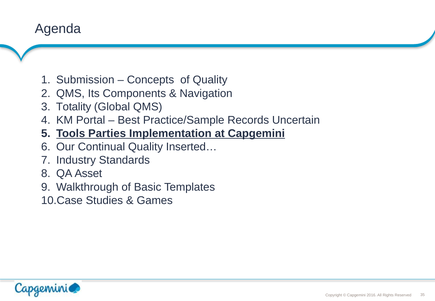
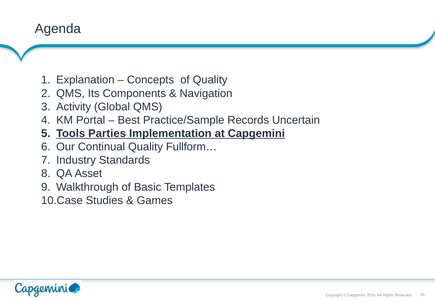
Submission: Submission -> Explanation (85, 80)
Totality: Totality -> Activity (74, 107)
Inserted…: Inserted… -> Fullform… (191, 147)
